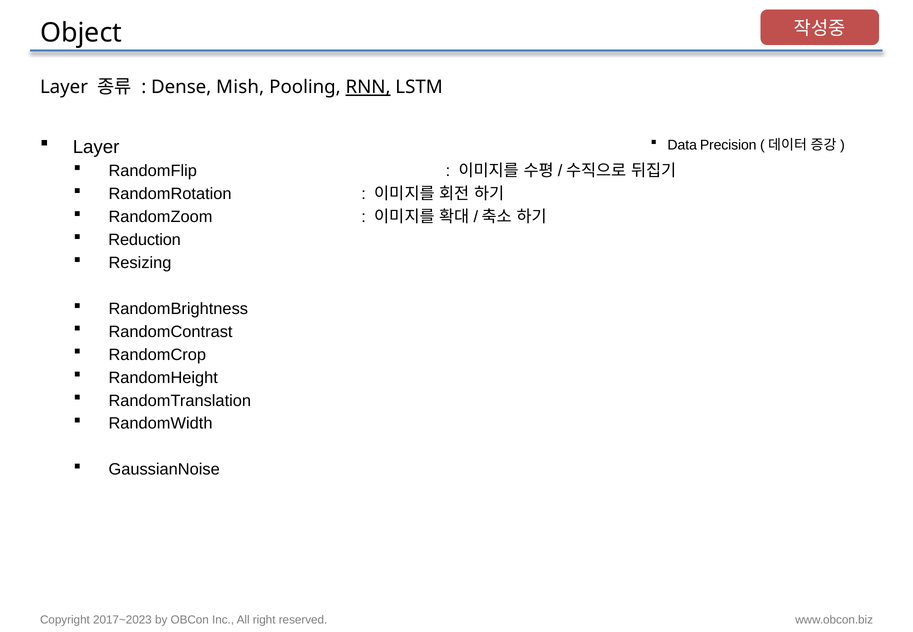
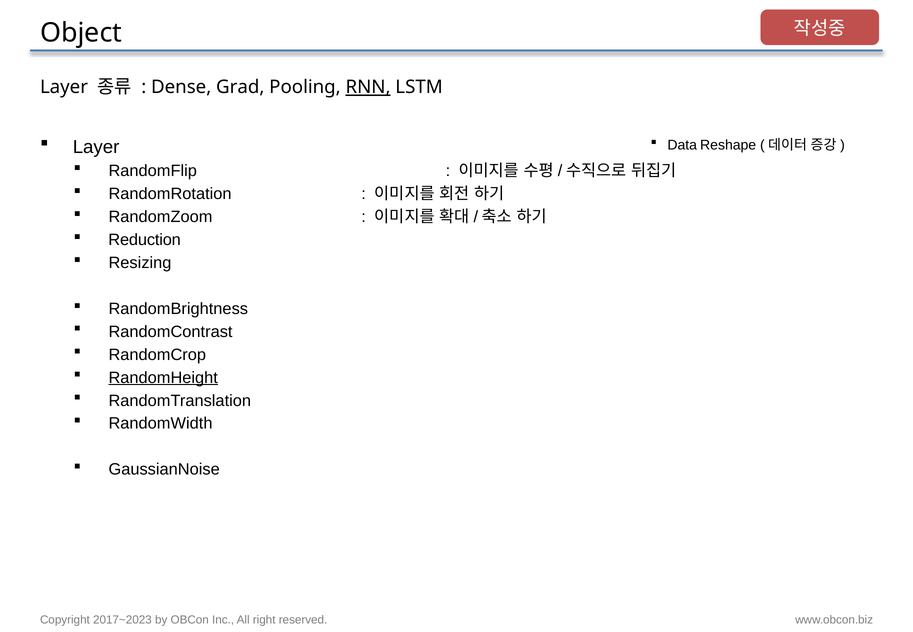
Mish: Mish -> Grad (240, 87)
Precision: Precision -> Reshape (728, 145)
RandomHeight underline: none -> present (163, 378)
